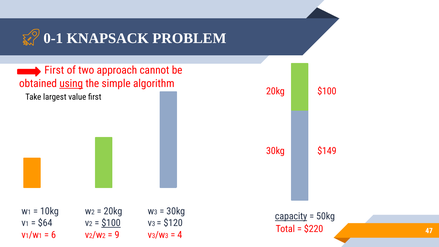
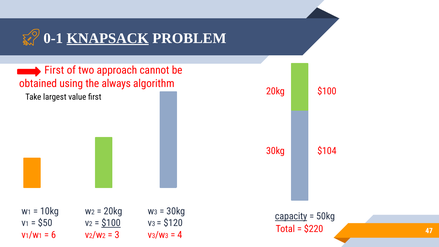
KNAPSACK underline: none -> present (108, 38)
using underline: present -> none (71, 84)
simple: simple -> always (116, 84)
$149: $149 -> $104 (327, 151)
$64: $64 -> $50 (45, 223)
9: 9 -> 3 (117, 235)
